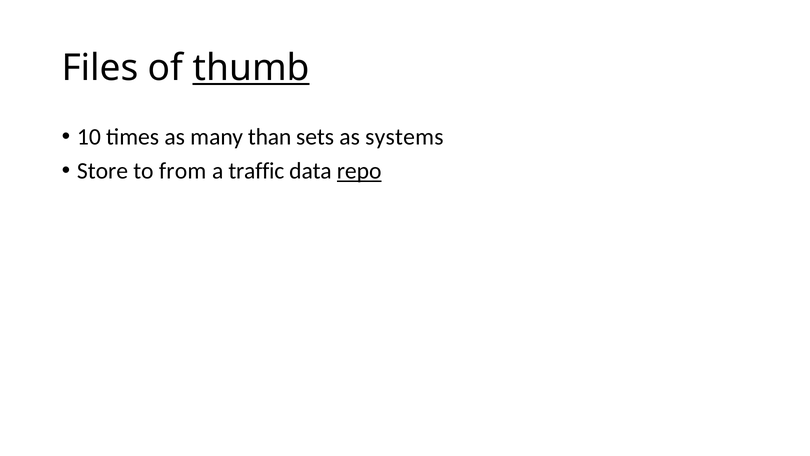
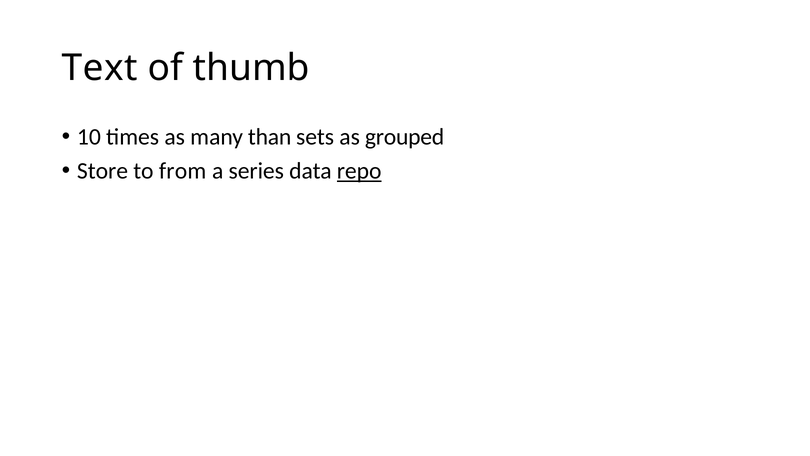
Files: Files -> Text (100, 68)
thumb underline: present -> none (251, 68)
systems: systems -> grouped (405, 137)
traffic: traffic -> series (256, 171)
